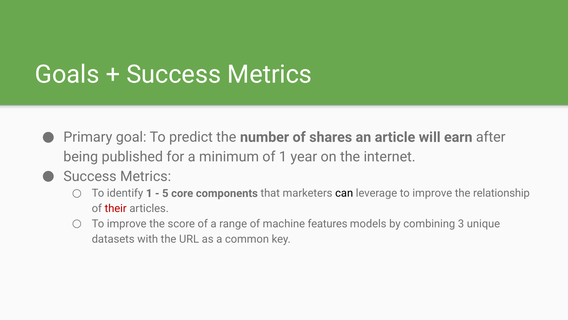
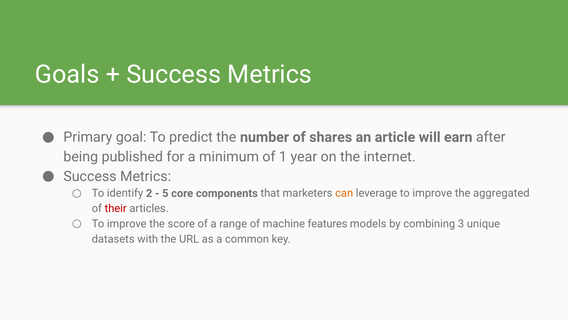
identify 1: 1 -> 2 (149, 193)
can colour: black -> orange (344, 193)
relationship: relationship -> aggregated (501, 193)
